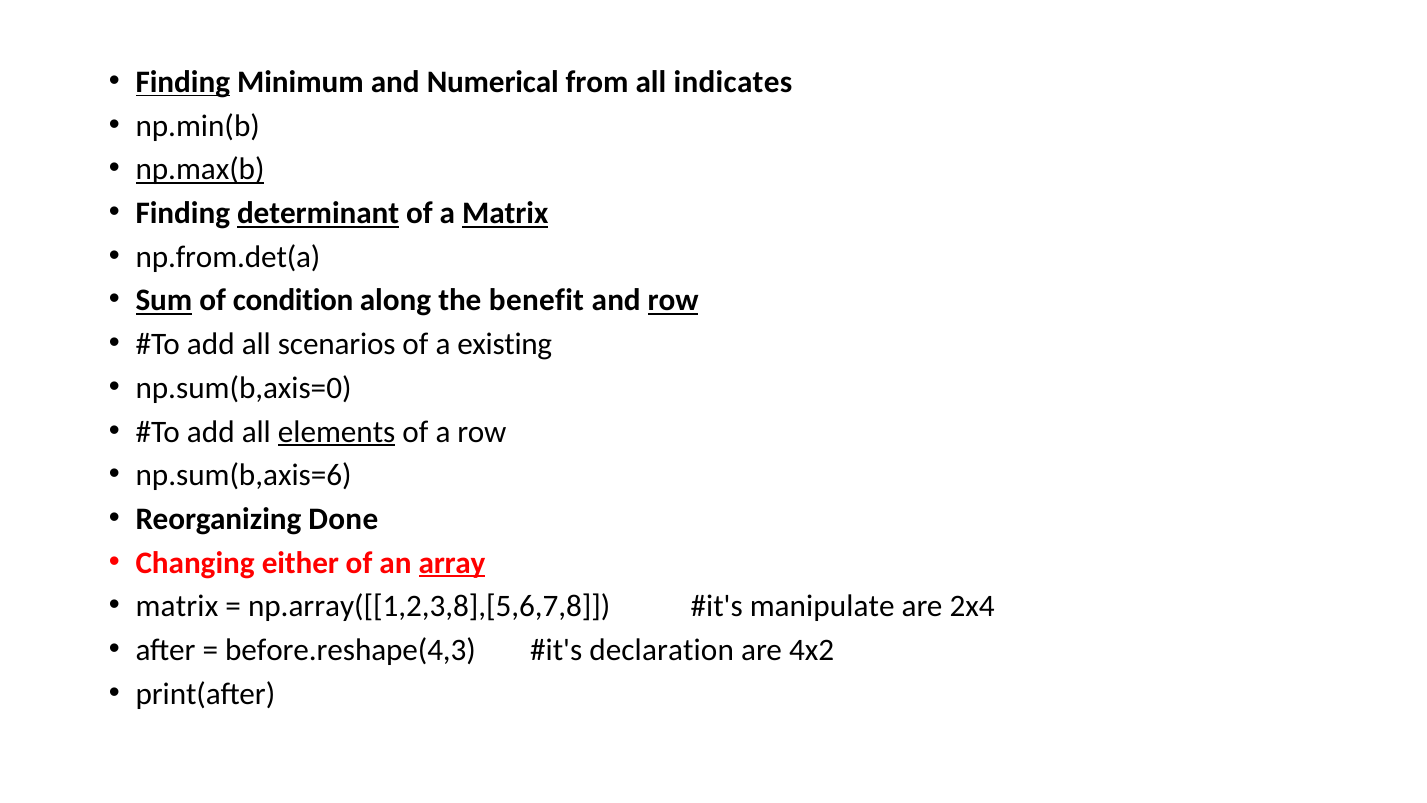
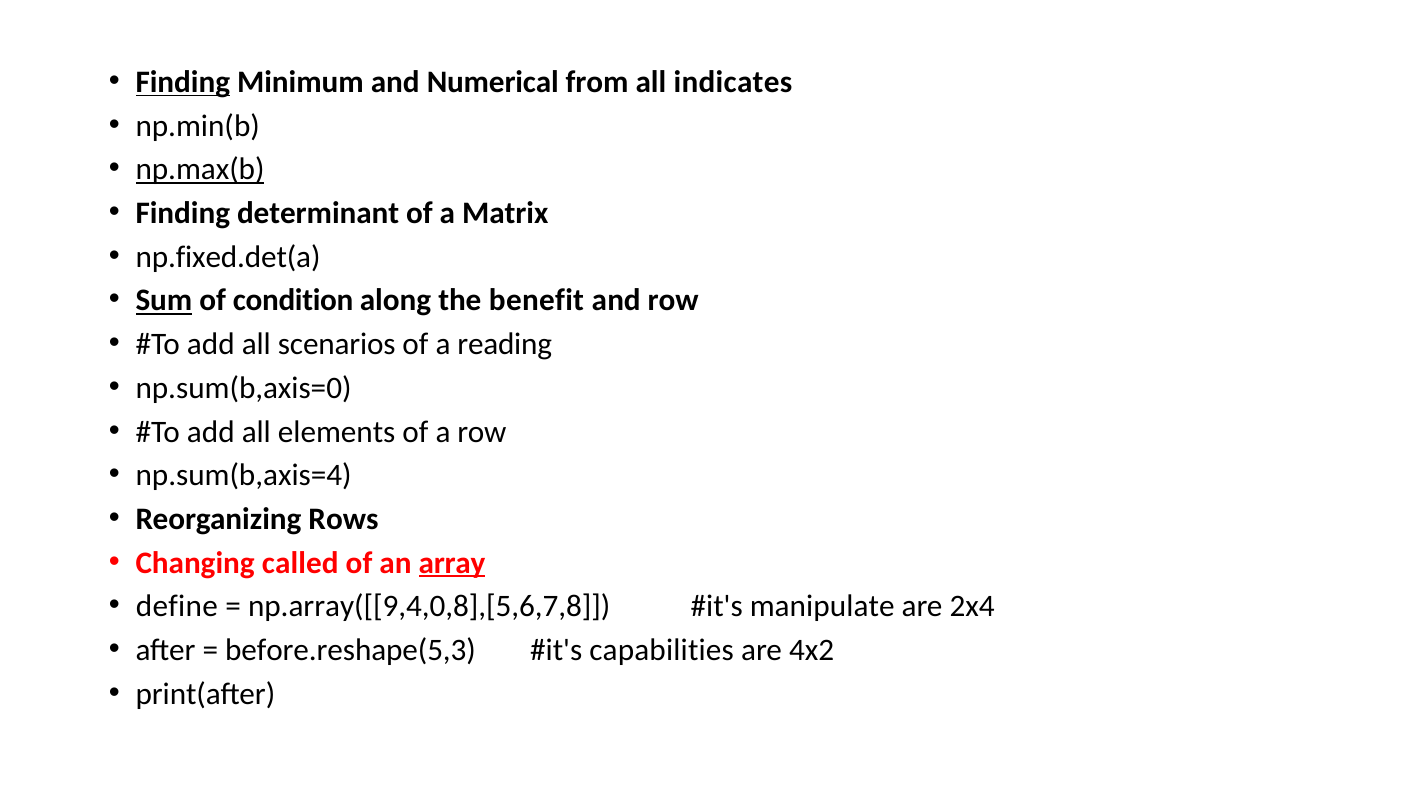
determinant underline: present -> none (318, 213)
Matrix underline: present -> none (505, 213)
np.from.det(a: np.from.det(a -> np.fixed.det(a (228, 257)
row underline: present -> none (673, 300)
existing: existing -> reading (505, 344)
elements underline: present -> none (337, 432)
np.sum(b,axis=6: np.sum(b,axis=6 -> np.sum(b,axis=4 (244, 475)
Done: Done -> Rows (343, 519)
either: either -> called (300, 563)
matrix: matrix -> define (177, 606)
np.array([[1,2,3,8],[5,6,7,8: np.array([[1,2,3,8],[5,6,7,8 -> np.array([[9,4,0,8],[5,6,7,8 (429, 606)
before.reshape(4,3: before.reshape(4,3 -> before.reshape(5,3 (351, 650)
declaration: declaration -> capabilities (662, 650)
